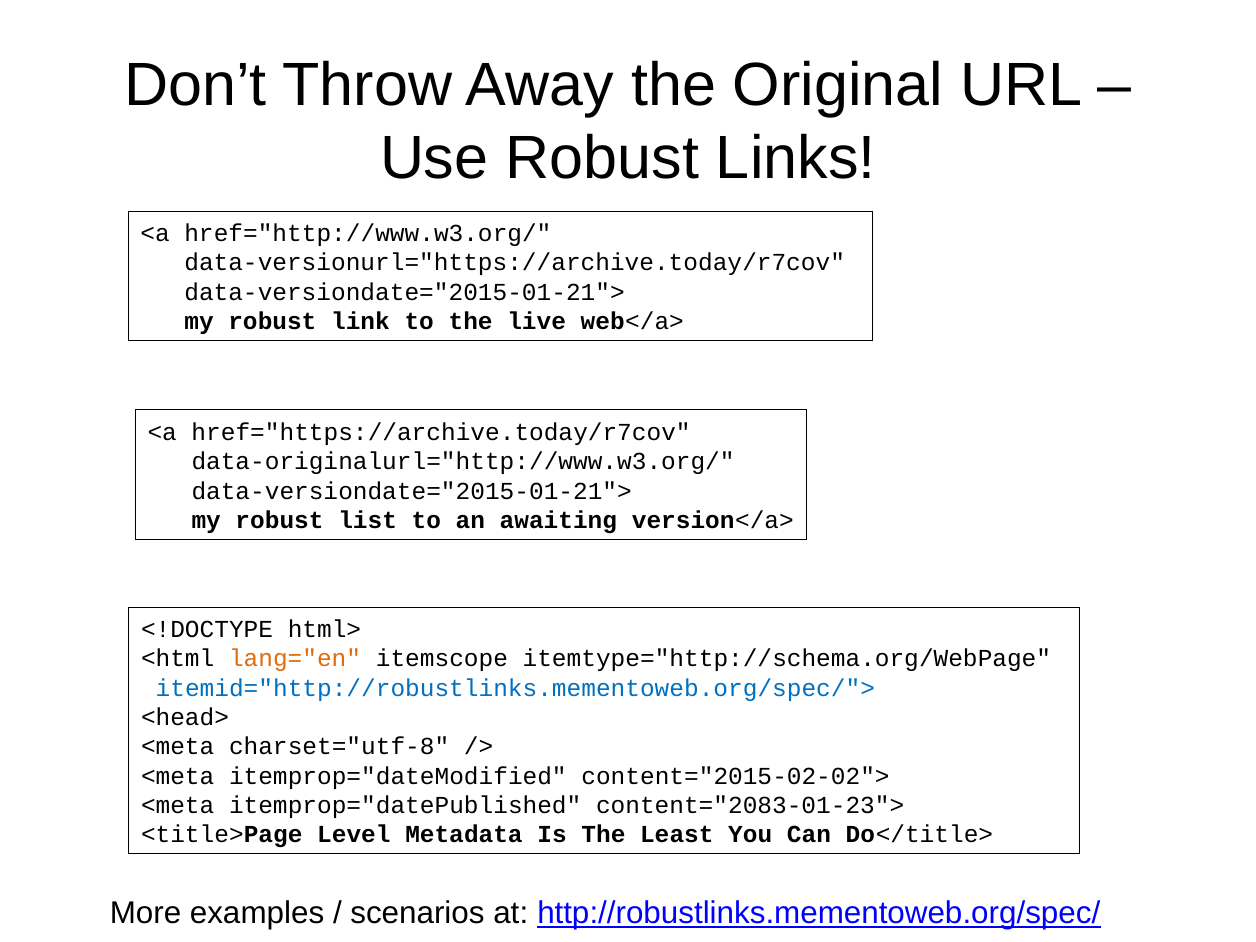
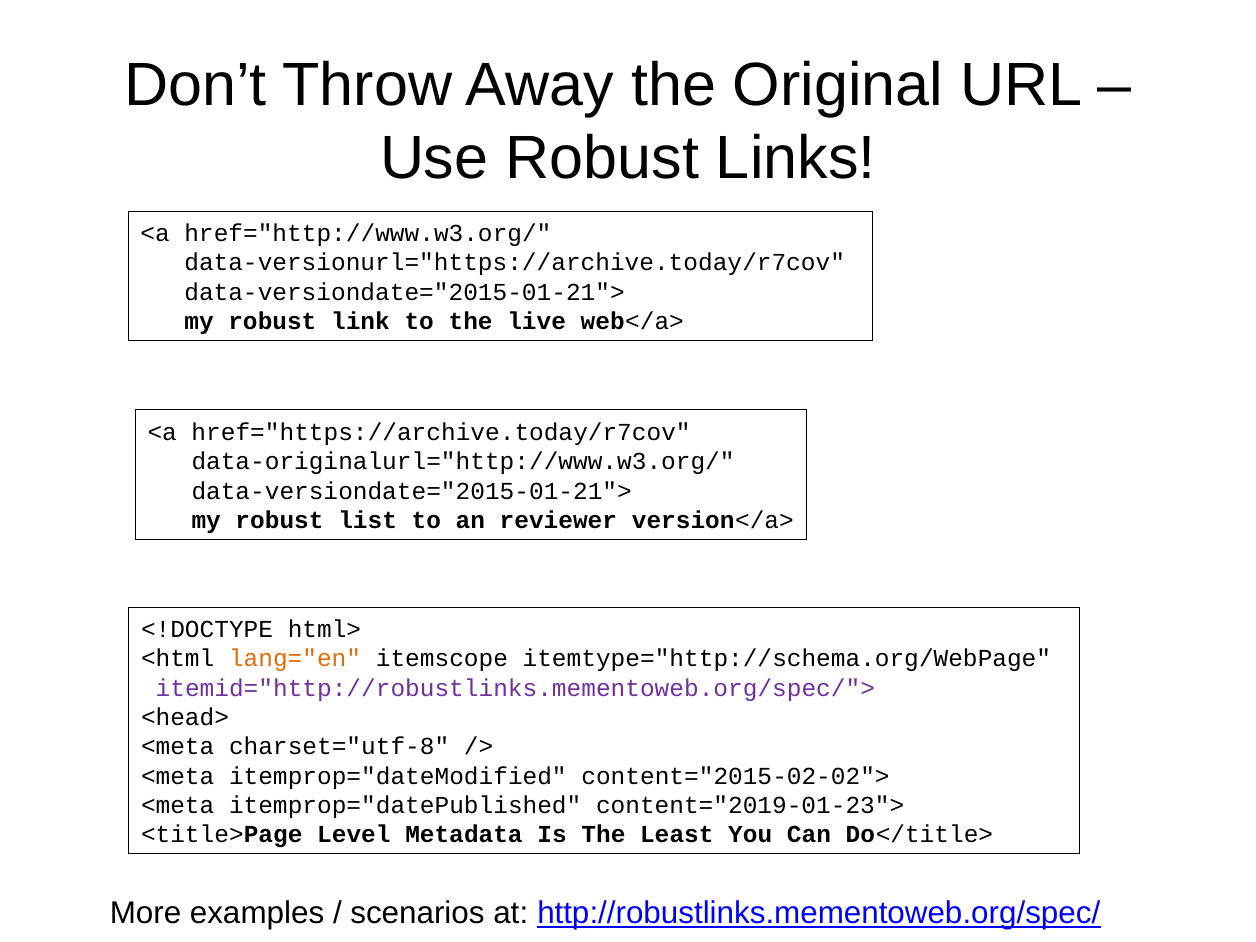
awaiting: awaiting -> reviewer (558, 520)
itemid="http://robustlinks.mementoweb.org/spec/"> colour: blue -> purple (515, 688)
content="2083-01-23">: content="2083-01-23"> -> content="2019-01-23"> (750, 806)
